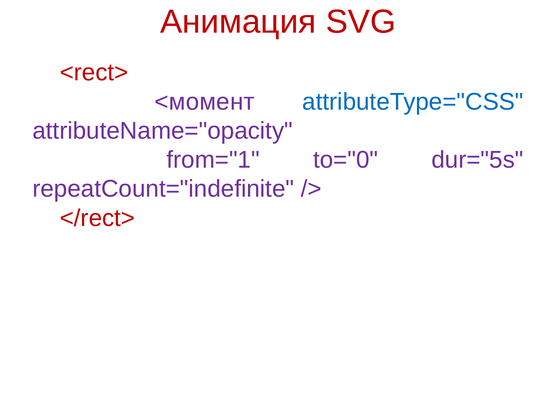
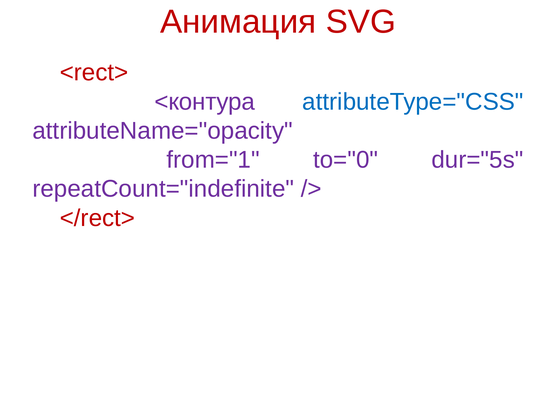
<момент: <момент -> <контура (205, 102)
